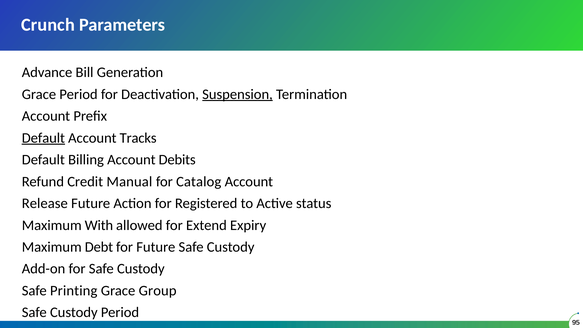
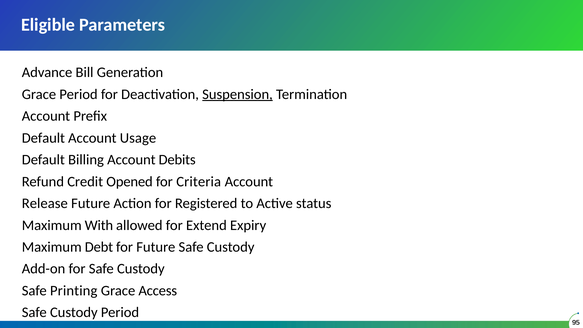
Crunch: Crunch -> Eligible (48, 25)
Default underline: present -> none (43, 138)
Tracks: Tracks -> Usage (138, 138)
Manual: Manual -> Opened (130, 182)
Catalog: Catalog -> Criteria (199, 182)
Group: Group -> Access (158, 291)
